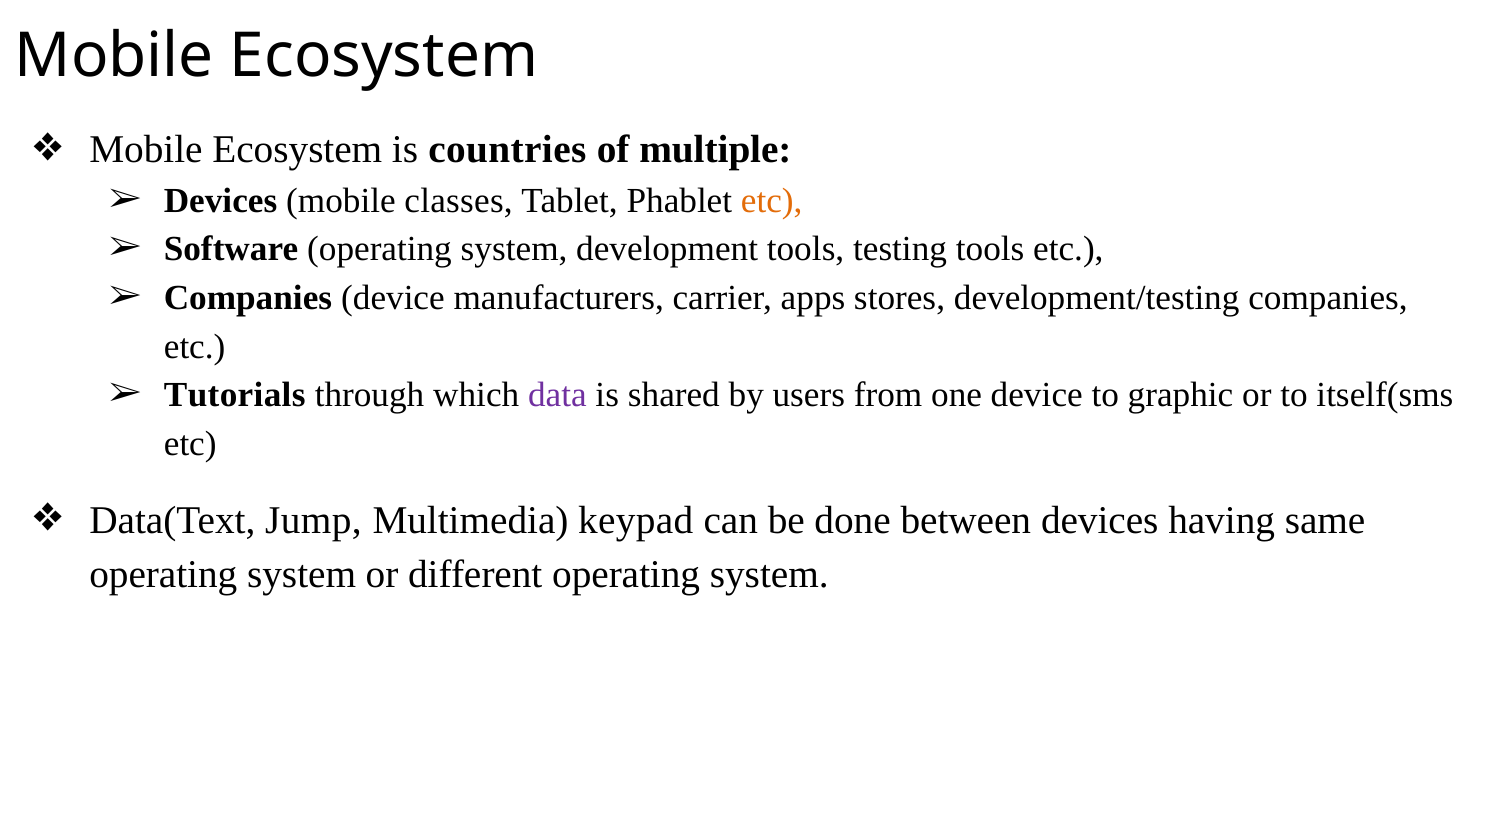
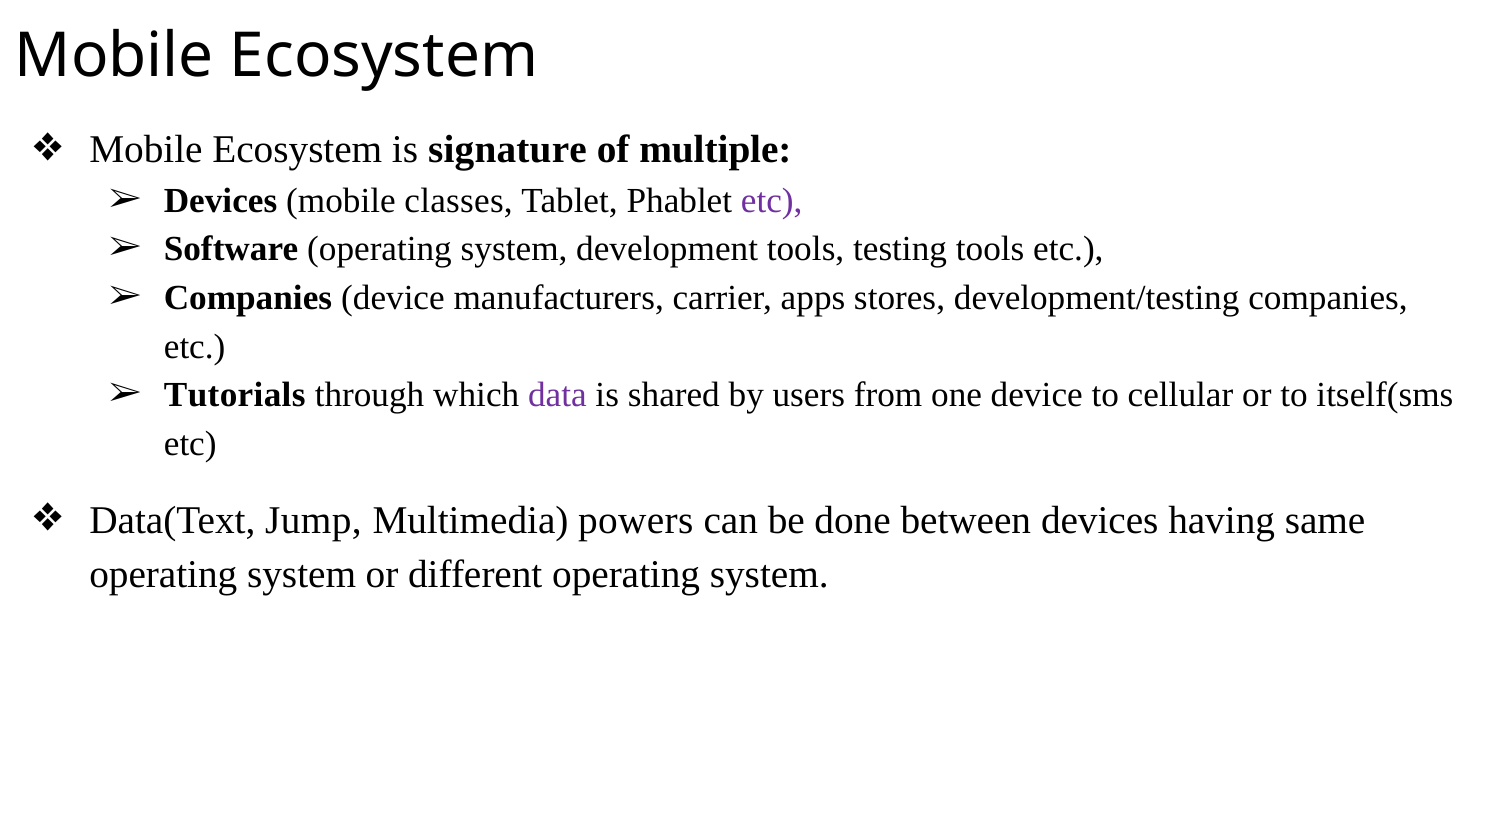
countries: countries -> signature (507, 150)
etc colour: orange -> purple (772, 201)
graphic: graphic -> cellular (1180, 395)
keypad: keypad -> powers (636, 521)
